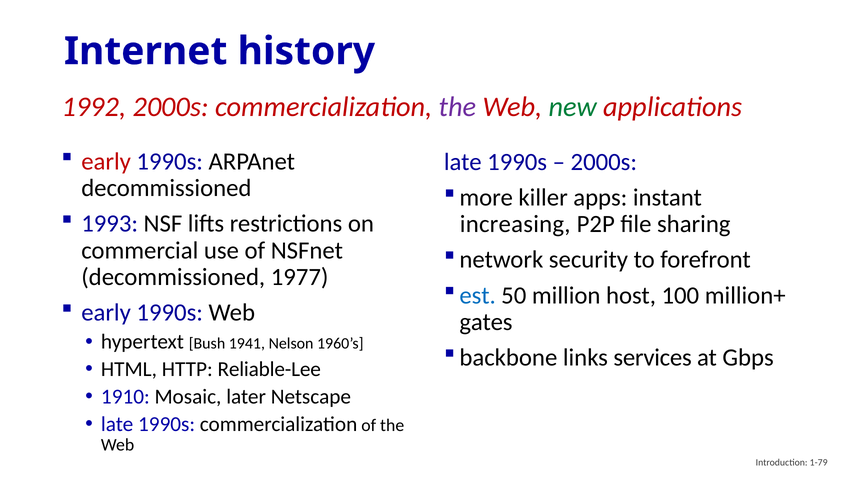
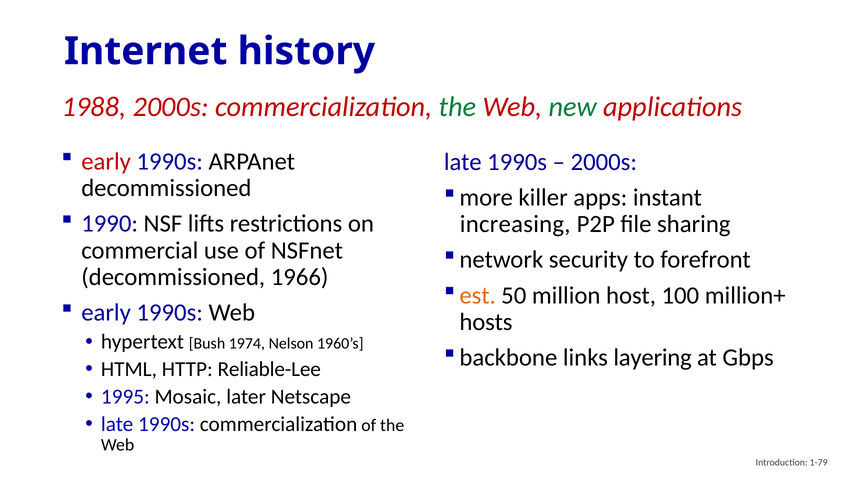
1992: 1992 -> 1988 (94, 107)
the colour: purple -> green (458, 107)
1993: 1993 -> 1990 (110, 224)
1977: 1977 -> 1966 (300, 277)
est colour: blue -> orange (478, 295)
gates: gates -> hosts (486, 322)
1941: 1941 -> 1974 (247, 344)
services: services -> layering (653, 358)
1910: 1910 -> 1995 (125, 397)
